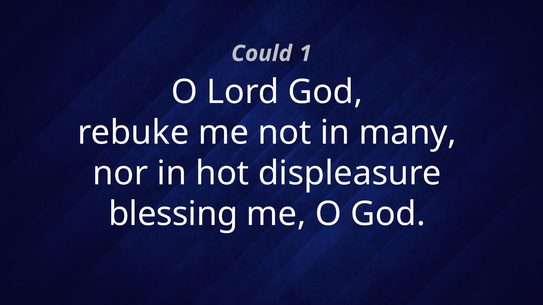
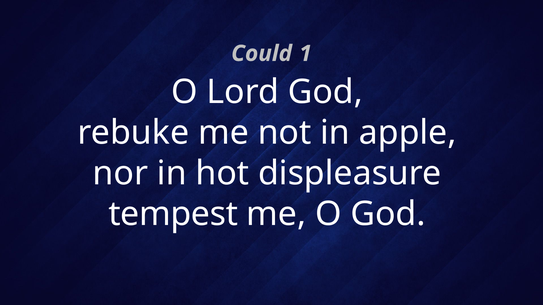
many: many -> apple (408, 133)
blessing: blessing -> tempest (173, 214)
